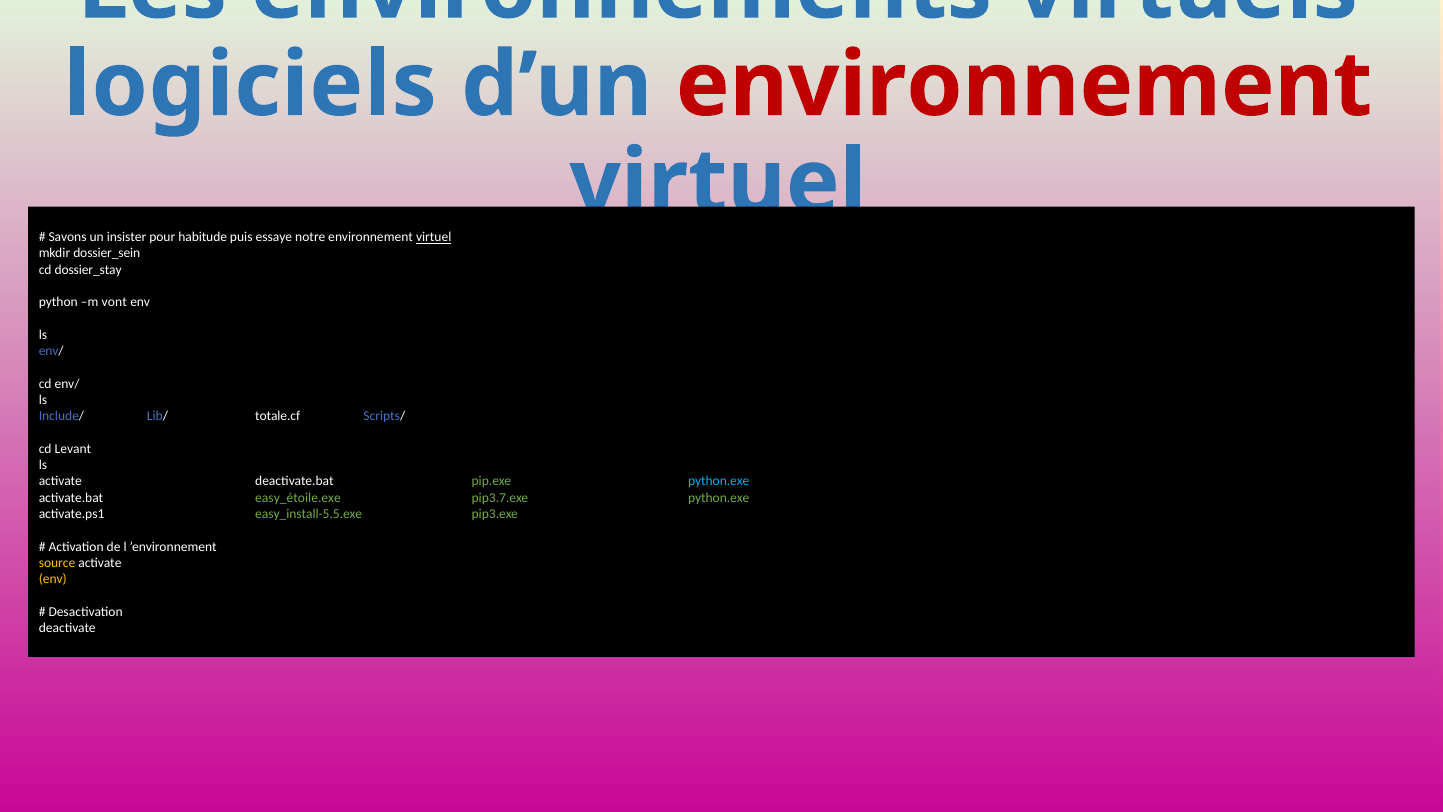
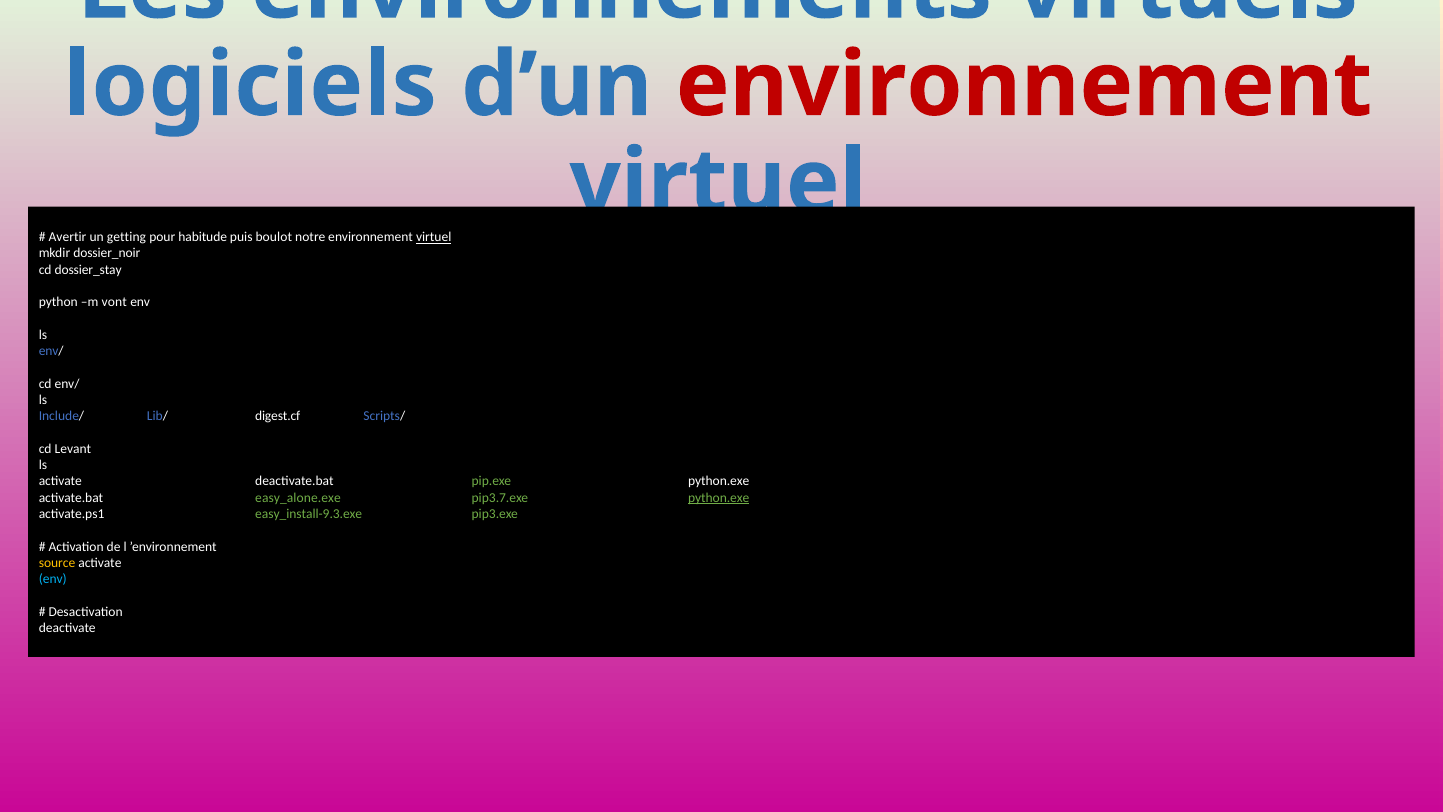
Savons: Savons -> Avertir (67, 237)
insister: insister -> getting (126, 237)
essaye: essaye -> boulot (274, 237)
dossier_sein: dossier_sein -> dossier_noir (107, 253)
totale.cf: totale.cf -> digest.cf (278, 416)
python.exe colour: light blue -> white (719, 481)
easy_étoile.exe: easy_étoile.exe -> easy_alone.exe (298, 498)
python.exe underline: none -> present (719, 498)
easy_install-5.5.exe: easy_install-5.5.exe -> easy_install-9.3.exe (309, 514)
env colour: yellow -> light blue (53, 579)
